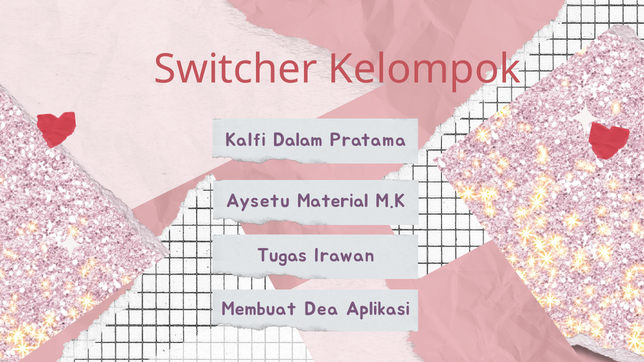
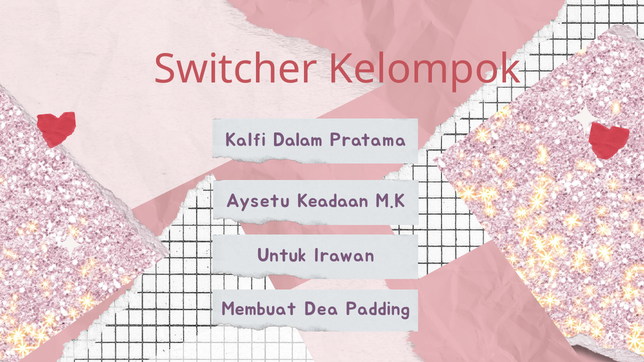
Material: Material -> Keadaan (333, 201)
Tugas: Tugas -> Untuk (282, 255)
Aplikasi: Aplikasi -> Padding (378, 309)
